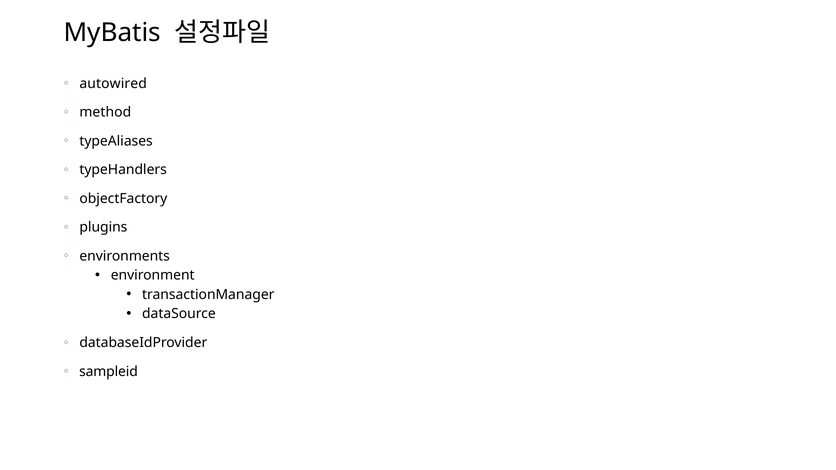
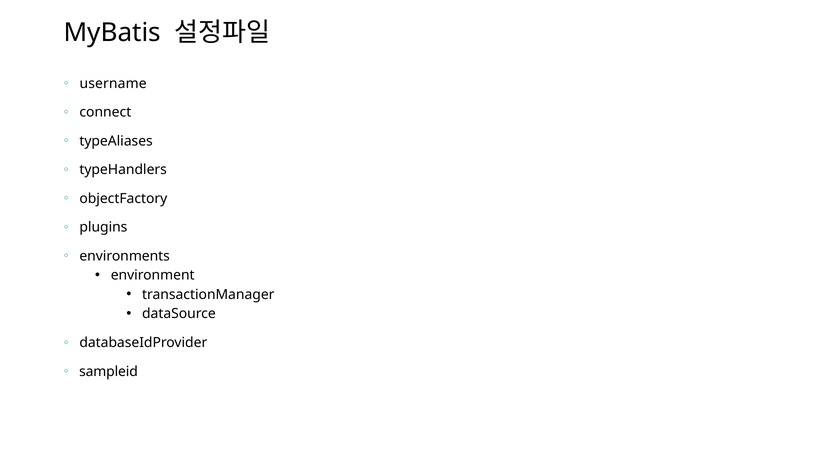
autowired: autowired -> username (113, 84)
method: method -> connect (105, 112)
